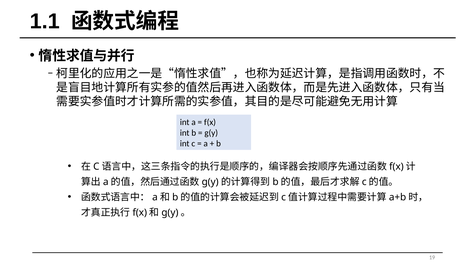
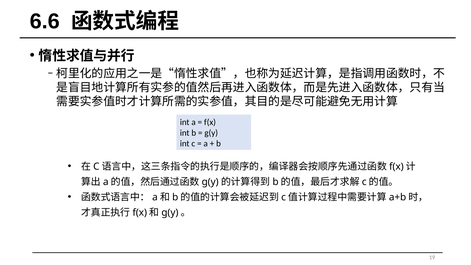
1.1: 1.1 -> 6.6 (45, 21)
